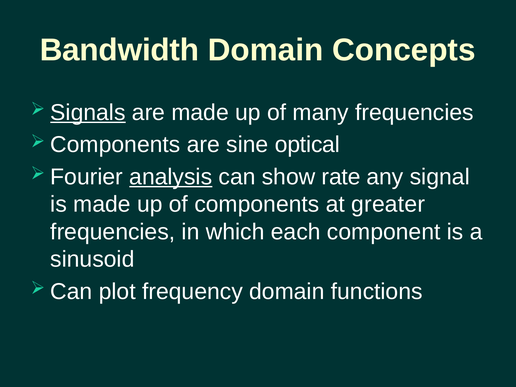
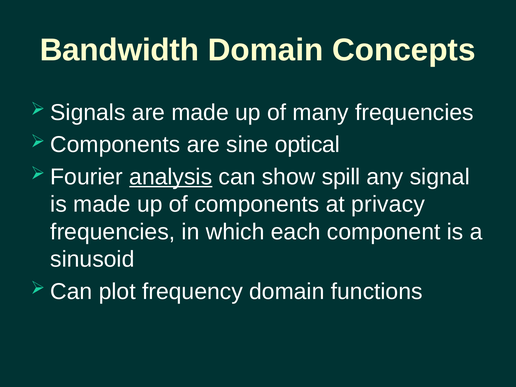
Signals underline: present -> none (88, 113)
rate: rate -> spill (341, 177)
greater: greater -> privacy (388, 204)
